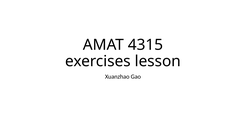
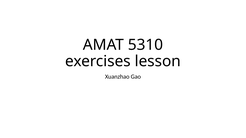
4315: 4315 -> 5310 (146, 45)
